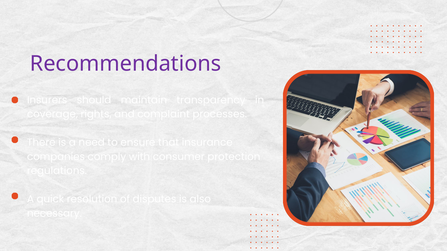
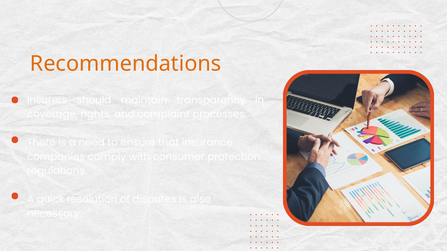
Recommendations colour: purple -> orange (126, 64)
